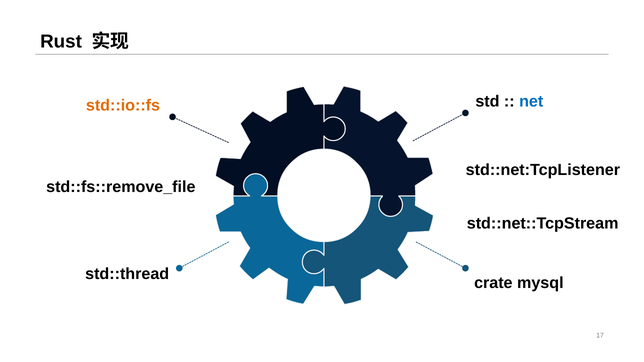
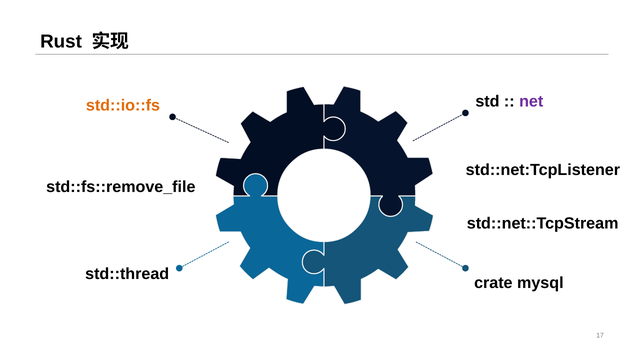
net colour: blue -> purple (531, 102)
